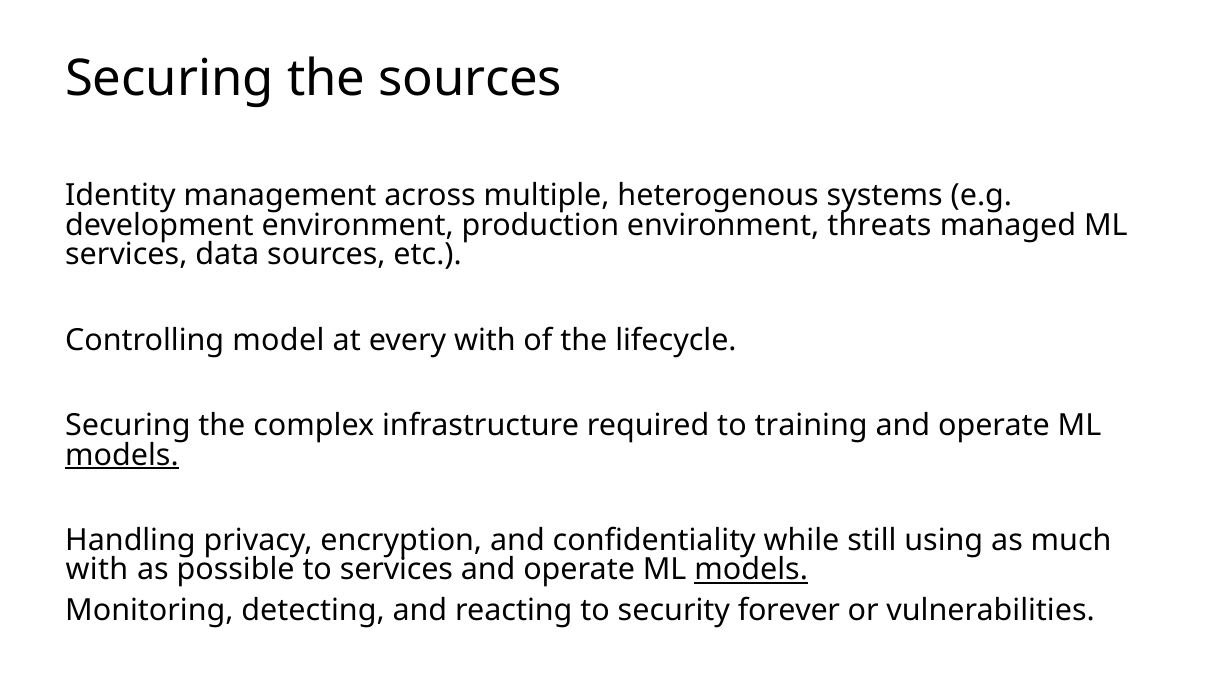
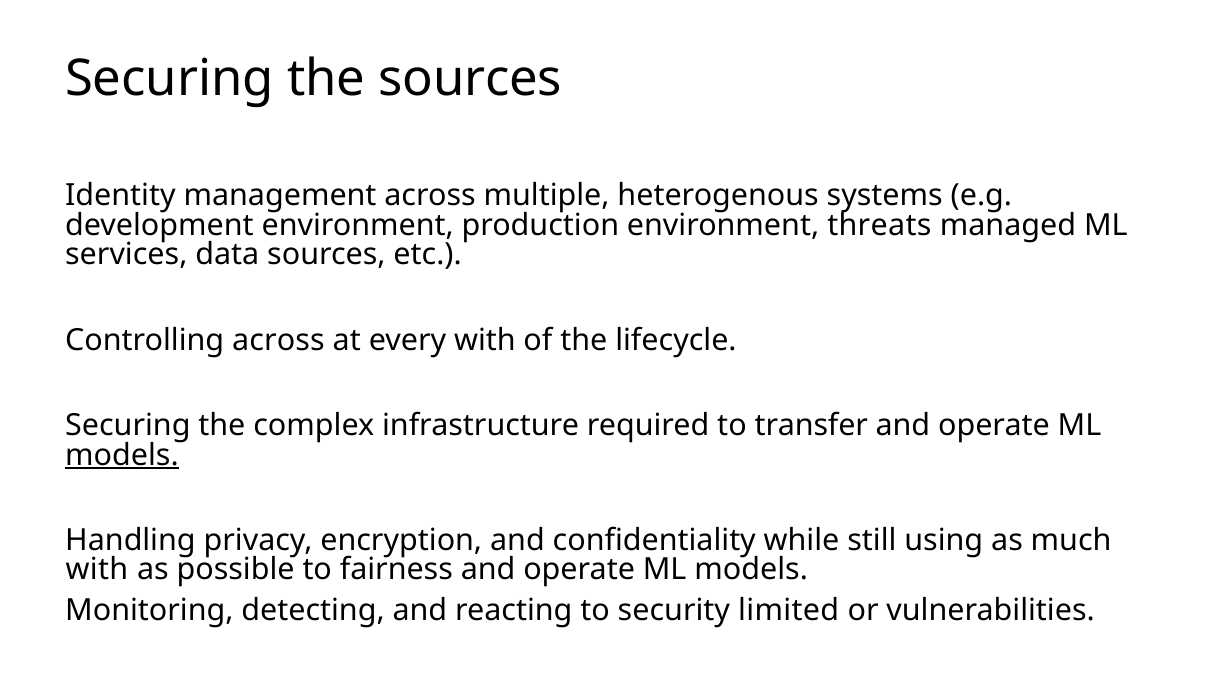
Controlling model: model -> across (278, 340)
training: training -> transfer (811, 426)
to services: services -> fairness (396, 570)
models underline: present -> none (751, 570)
forever: forever -> limited (789, 611)
